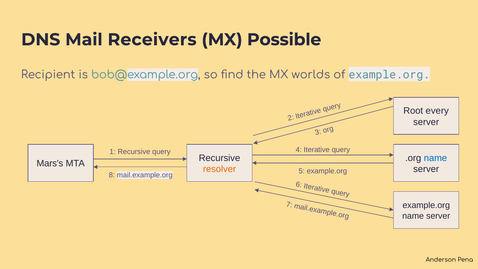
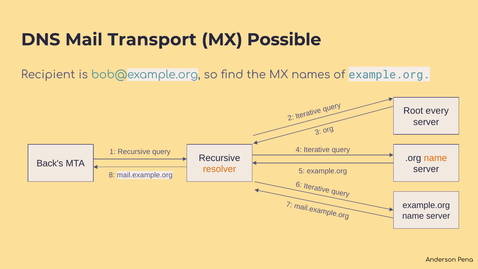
Receivers: Receivers -> Transport (152, 40)
worlds: worlds -> names (311, 75)
name colour: blue -> orange (435, 158)
Mars's: Mars's -> Back's (50, 163)
